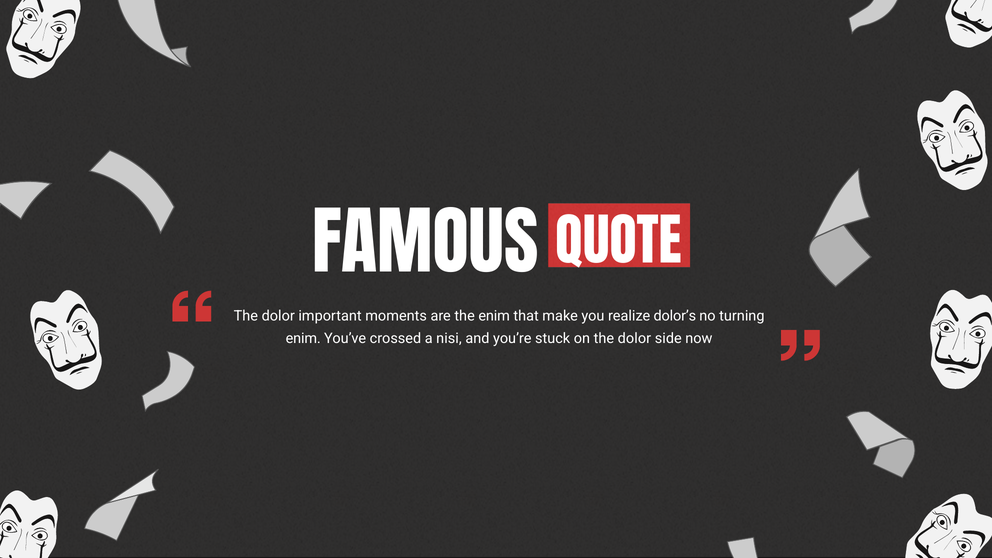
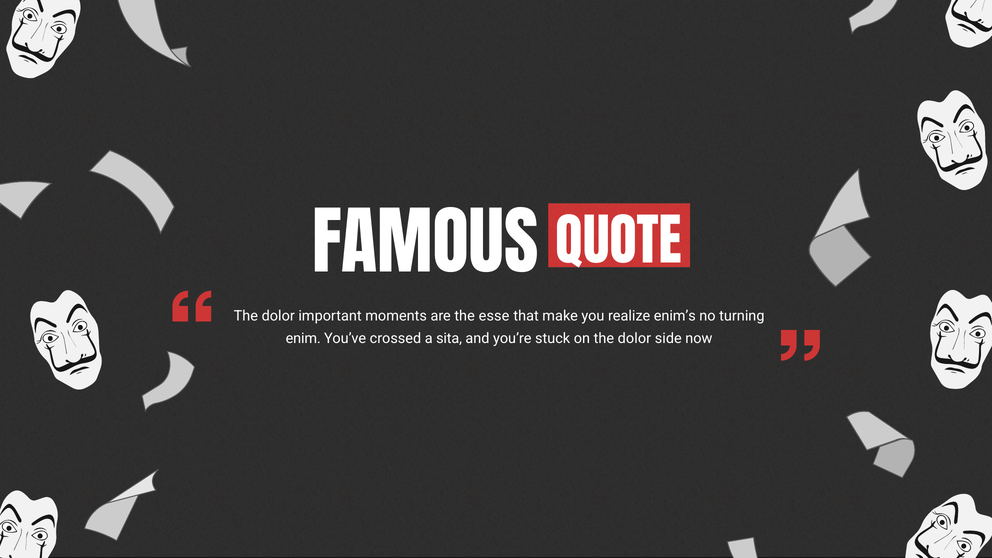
the enim: enim -> esse (494, 316)
dolor’s: dolor’s -> enim’s (675, 316)
nisi: nisi -> sita (449, 338)
